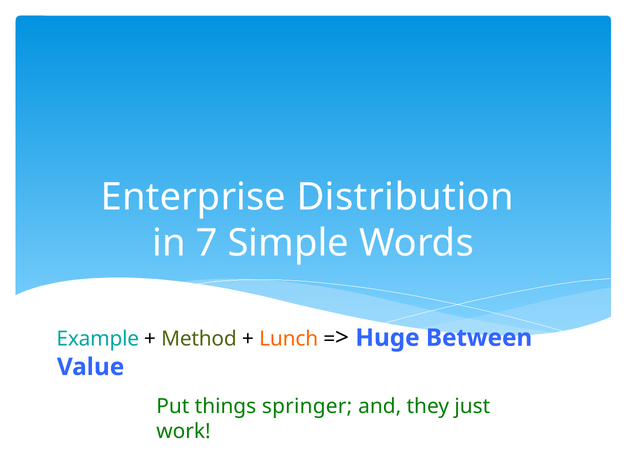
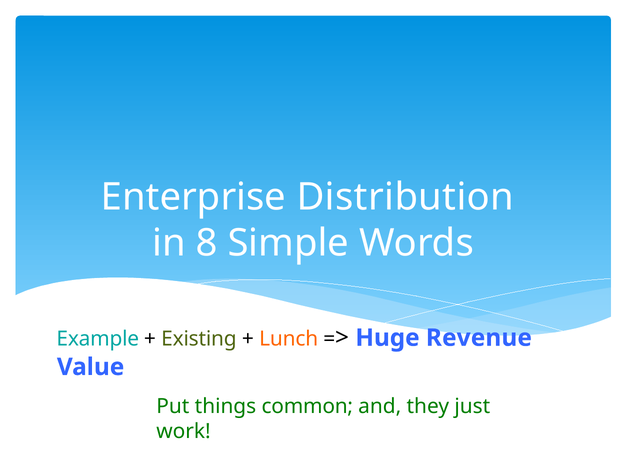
7: 7 -> 8 (207, 243)
Method: Method -> Existing (199, 339)
Between: Between -> Revenue (479, 338)
springer: springer -> common (307, 407)
